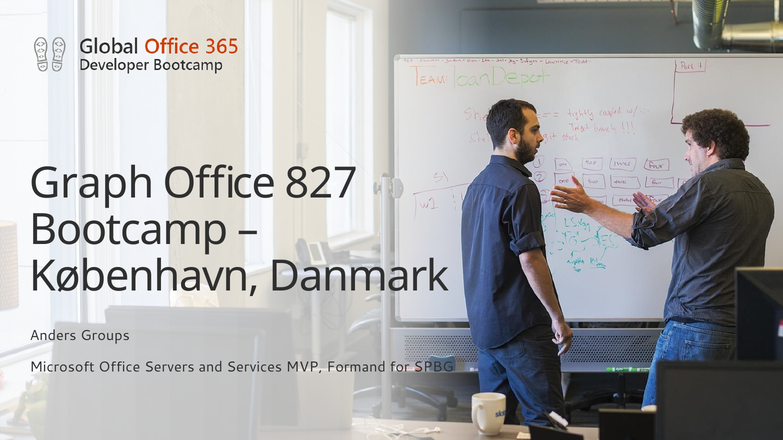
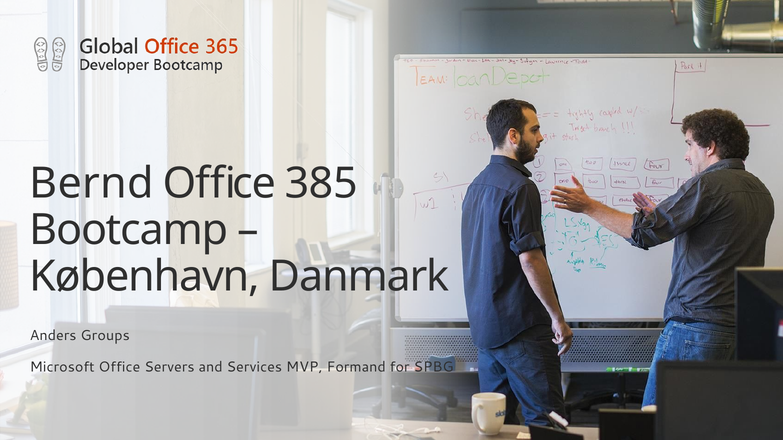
Graph: Graph -> Bernd (91, 184)
827: 827 -> 385 (321, 184)
